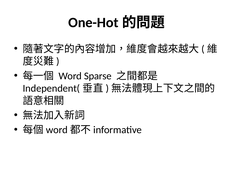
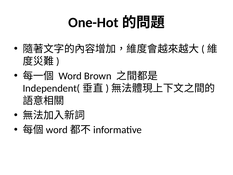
Sparse: Sparse -> Brown (98, 76)
